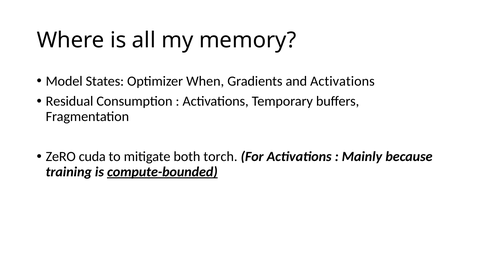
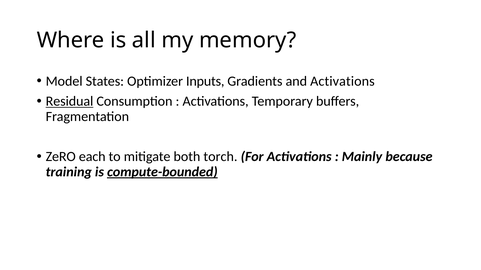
When: When -> Inputs (205, 81)
Residual underline: none -> present (70, 101)
cuda: cuda -> each (92, 157)
